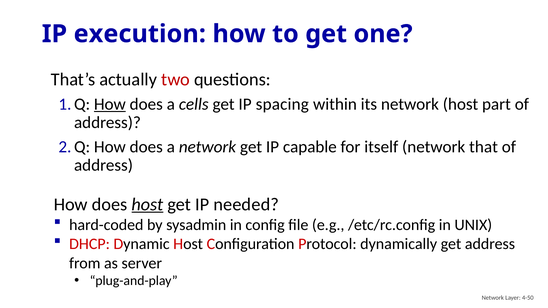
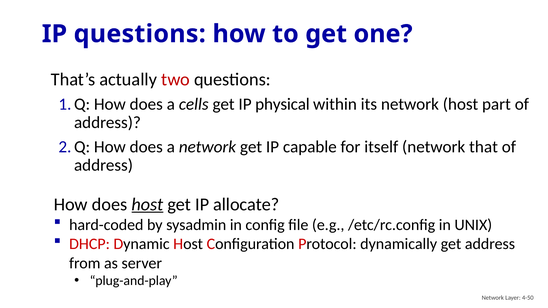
IP execution: execution -> questions (140, 34)
How underline: present -> none (110, 104)
spacing: spacing -> physical (282, 104)
needed: needed -> allocate (246, 205)
